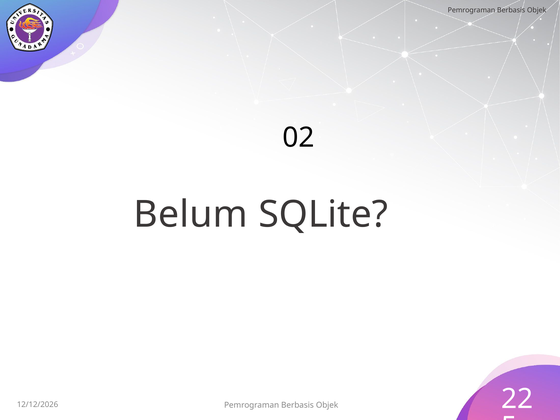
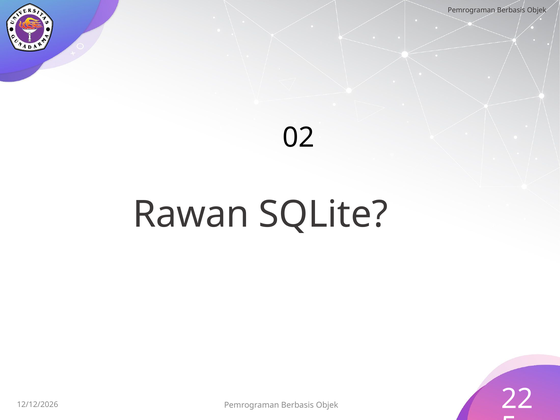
Belum: Belum -> Rawan (191, 215)
